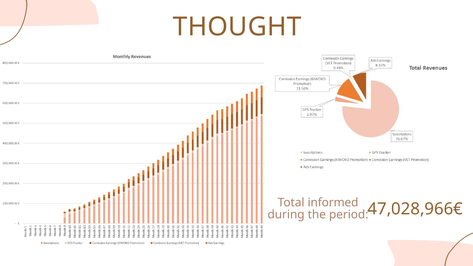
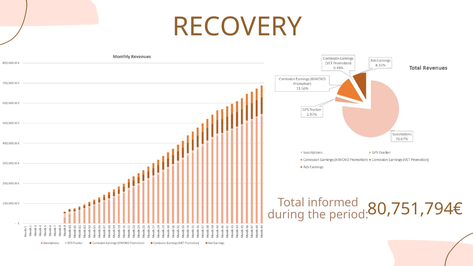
THOUGHT: THOUGHT -> RECOVERY (237, 27)
47,028,966€: 47,028,966€ -> 80,751,794€ (415, 209)
